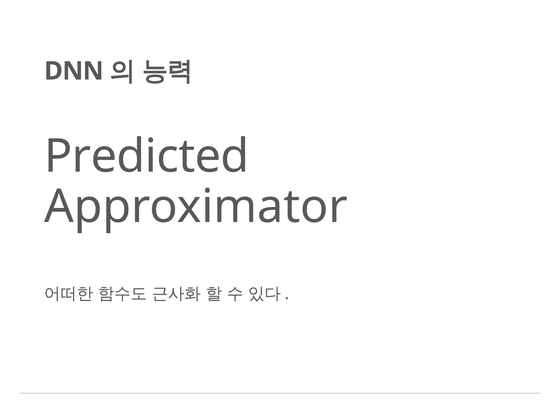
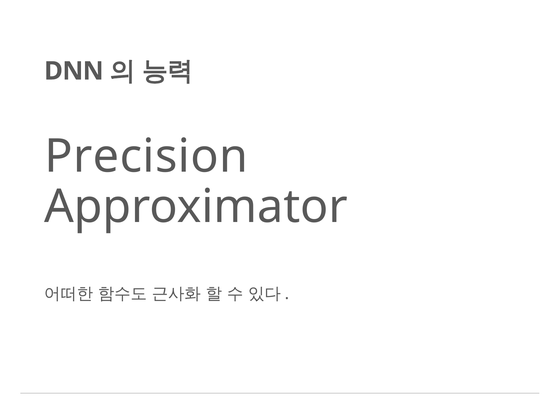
Predicted: Predicted -> Precision (146, 157)
